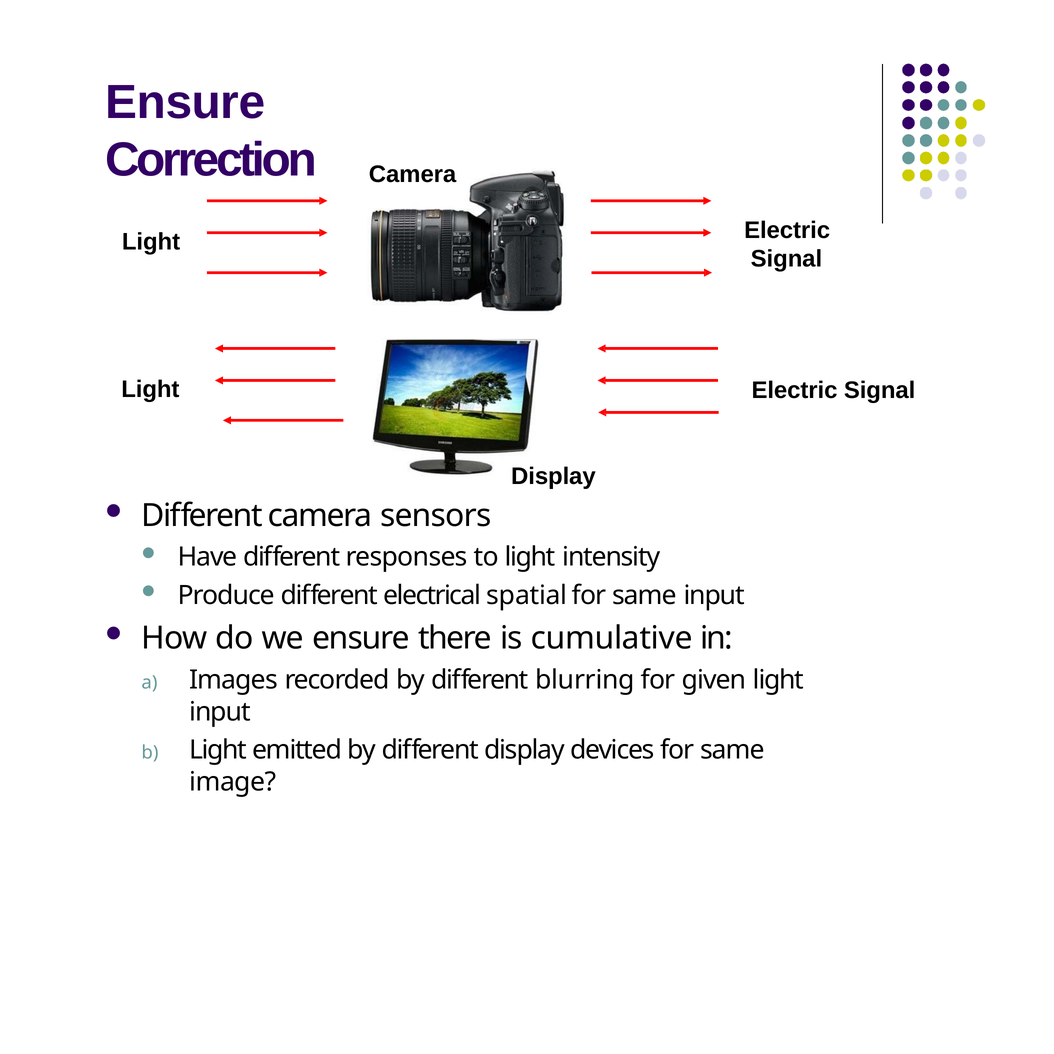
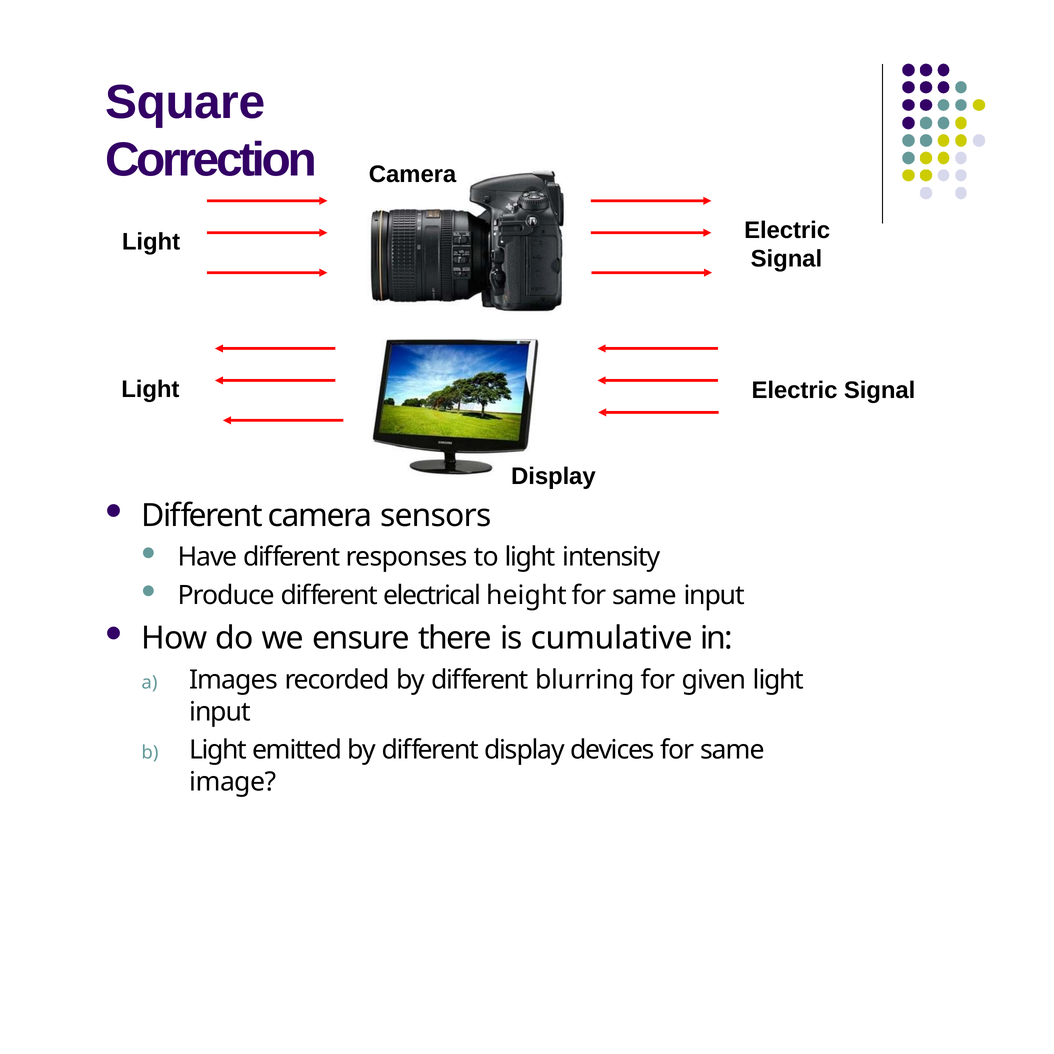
Ensure: Ensure -> Square (185, 103)
spatial: spatial -> height (527, 595)
